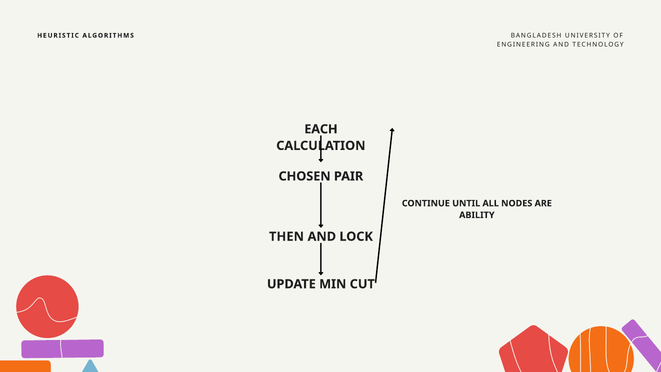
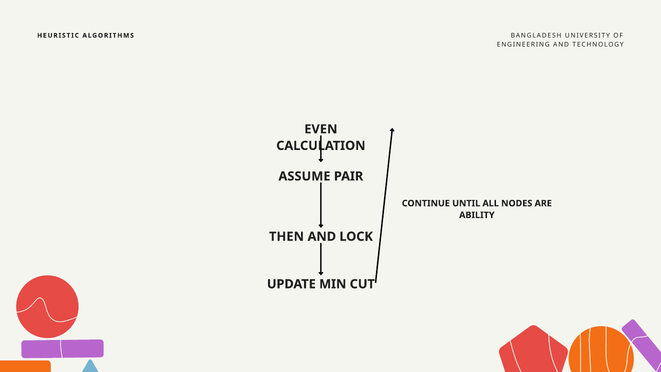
EACH: EACH -> EVEN (321, 129)
CHOSEN: CHOSEN -> ASSUME (304, 176)
